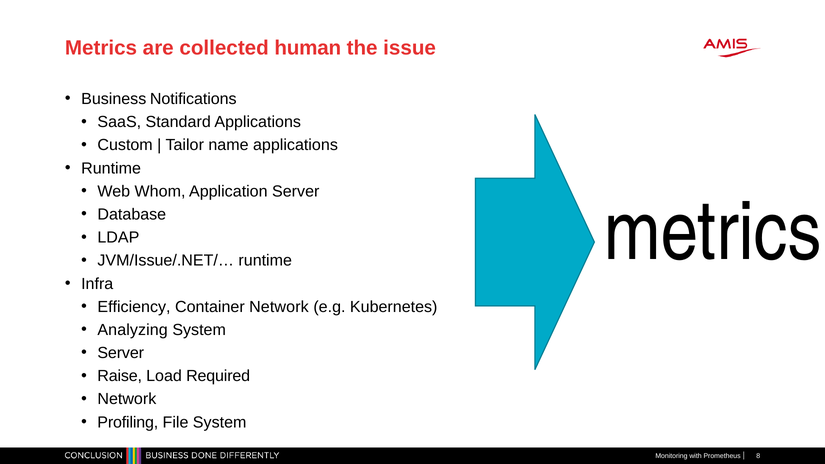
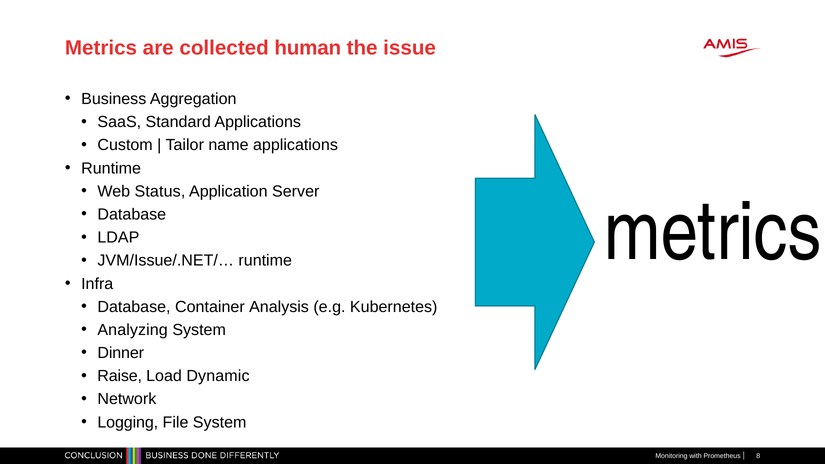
Notifications: Notifications -> Aggregation (193, 99)
Whom: Whom -> Status (160, 191)
Efficiency: Efficiency -> Database (134, 307)
Container Network: Network -> Analysis (279, 307)
Server: Server -> Dinner (121, 353)
Required: Required -> Dynamic (218, 376)
Profiling: Profiling -> Logging (128, 422)
